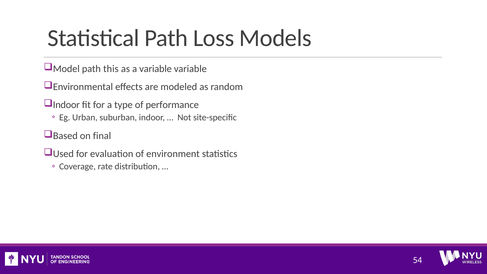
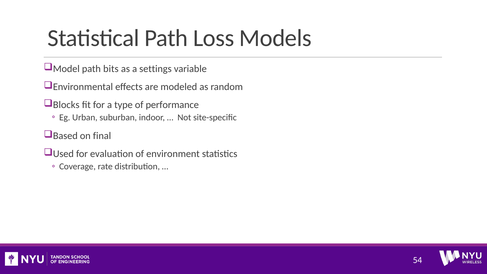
this: this -> bits (111, 69)
a variable: variable -> settings (155, 69)
Indoor: Indoor -> Blocks (66, 105)
